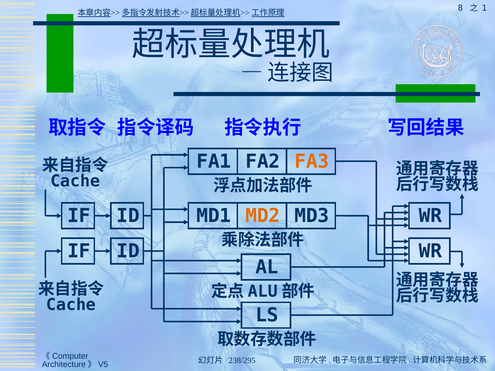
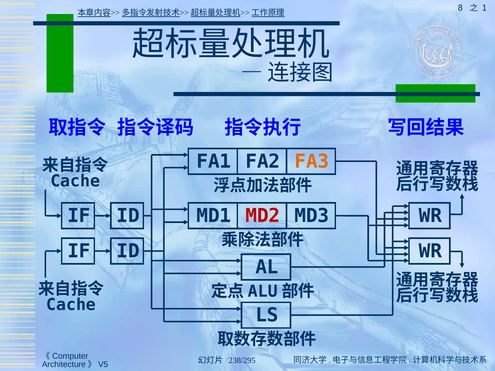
MD2 colour: orange -> red (263, 216)
